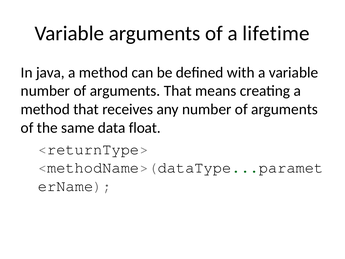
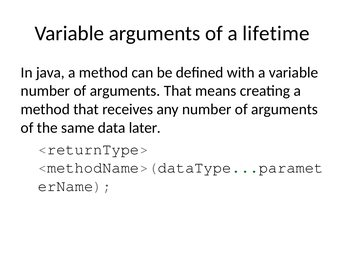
float: float -> later (145, 128)
